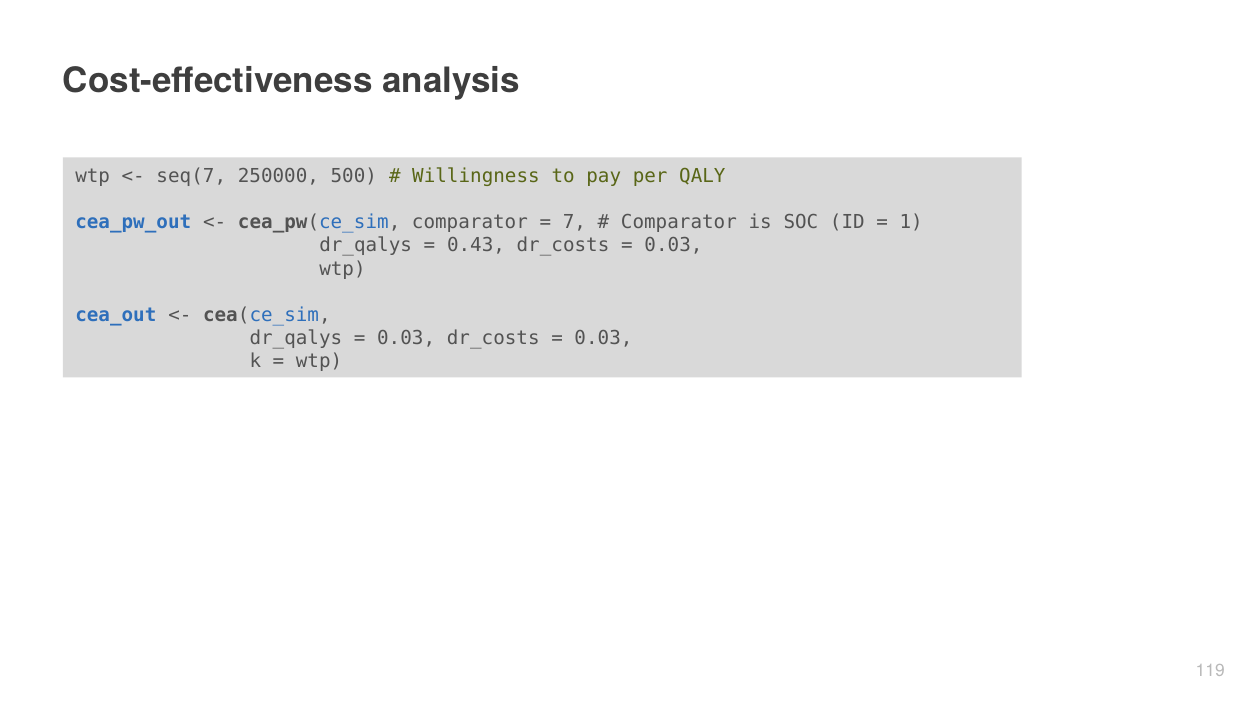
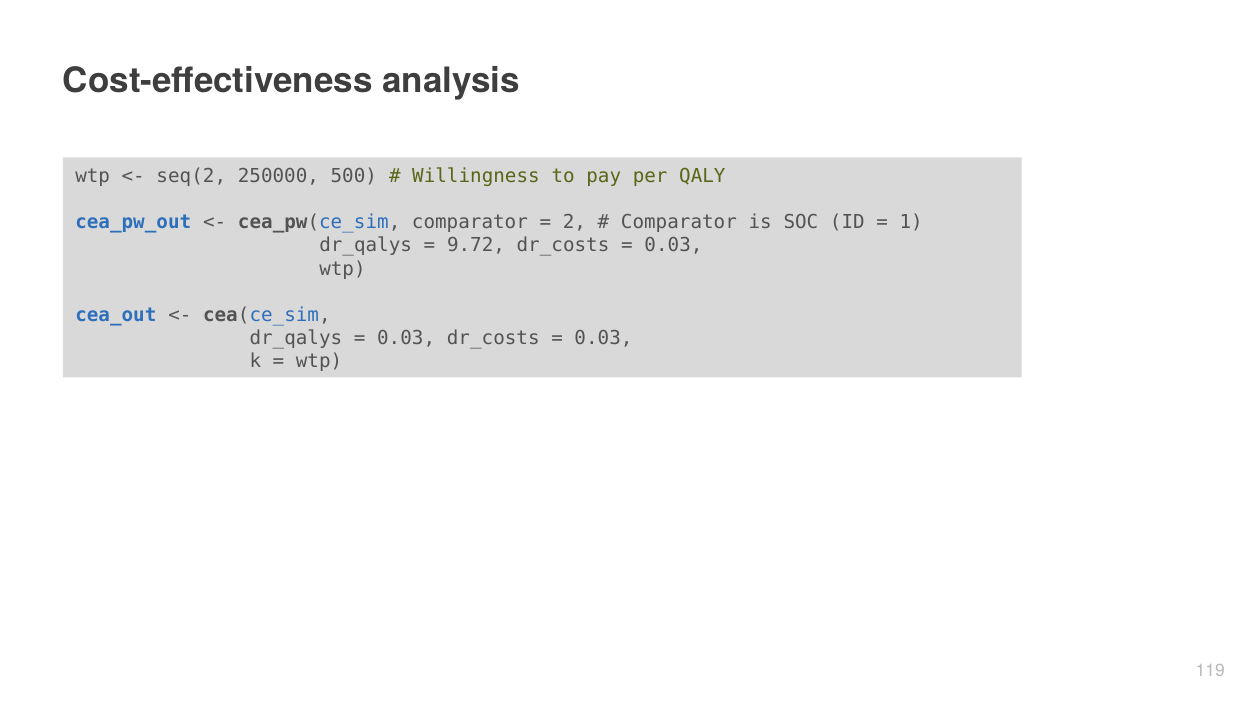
seq(7: seq(7 -> seq(2 (191, 176)
7: 7 -> 2 (574, 223)
0.43: 0.43 -> 9.72 (476, 246)
